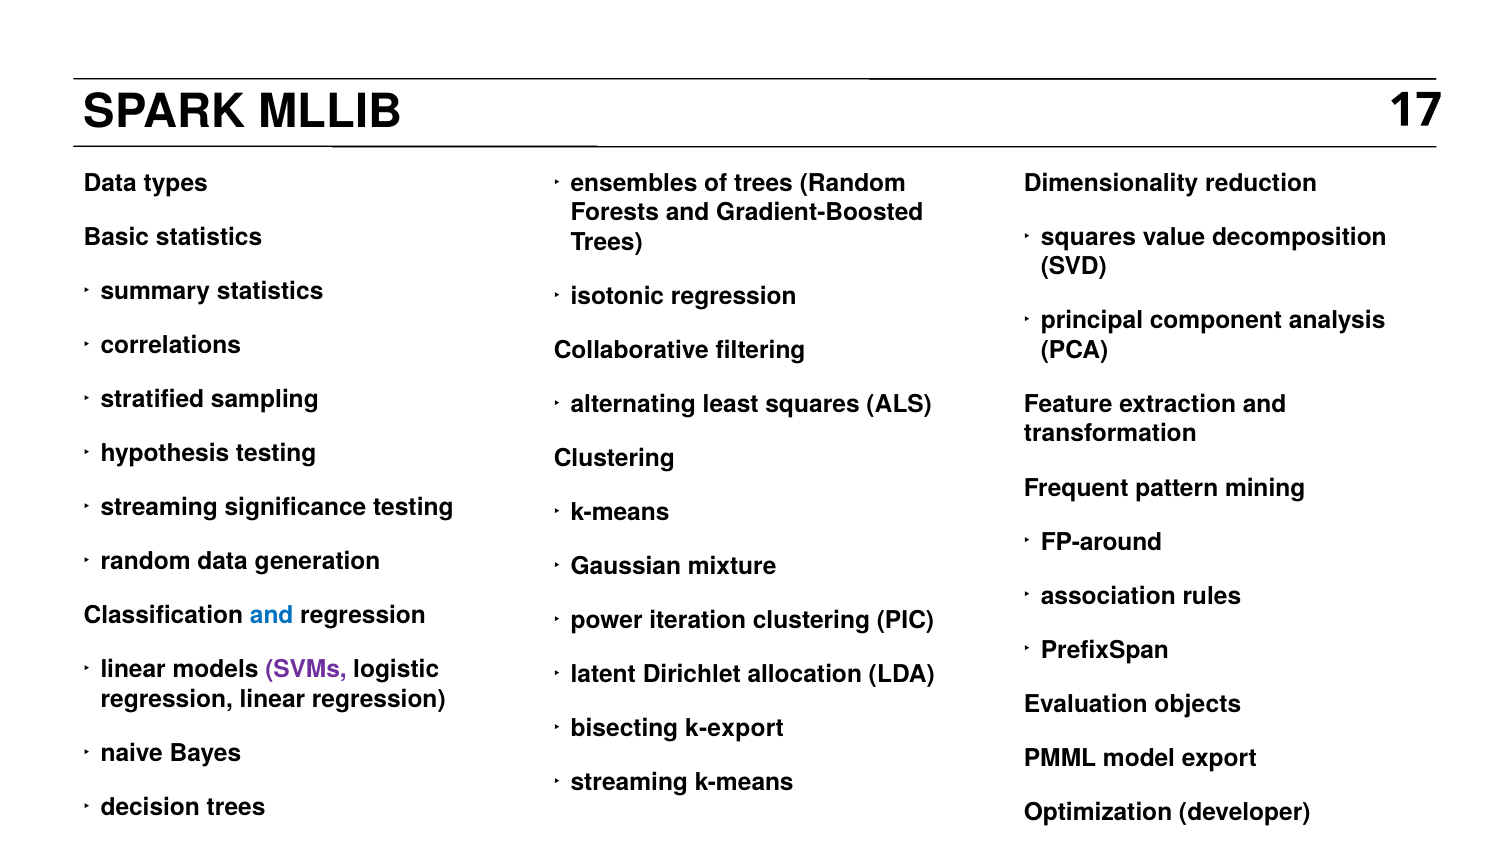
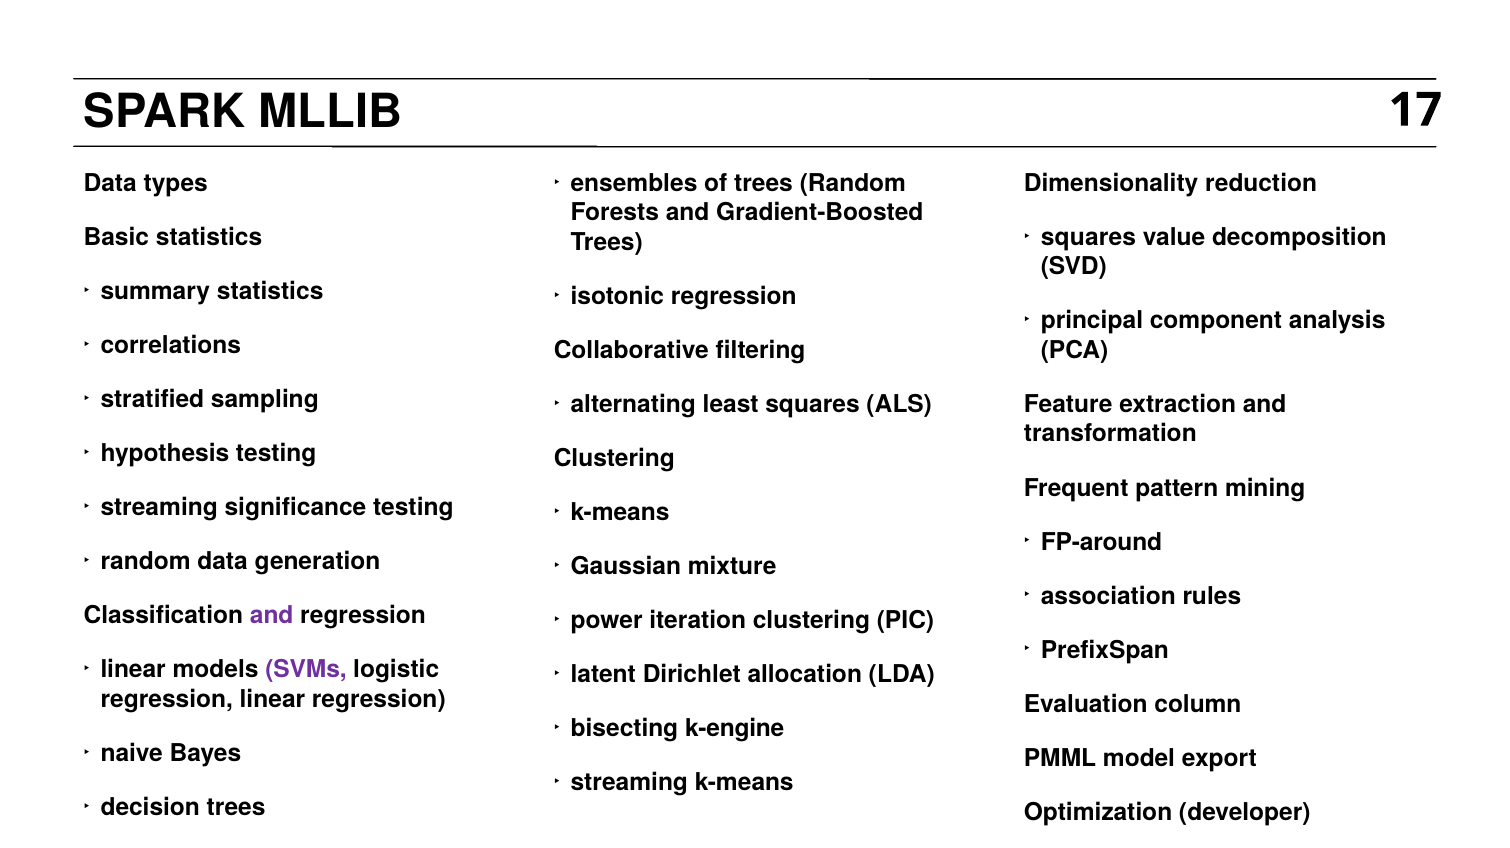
and colour: blue -> purple (272, 616)
objects: objects -> column (1198, 704)
k-export: k-export -> k-engine (735, 729)
